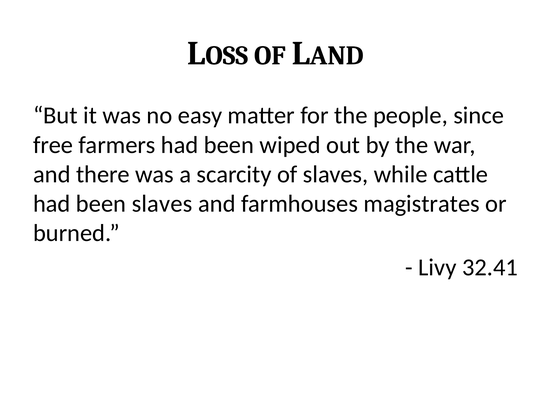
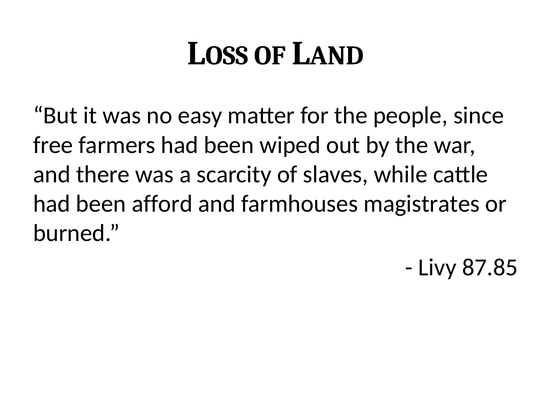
been slaves: slaves -> afford (162, 204)
32.41: 32.41 -> 87.85 (490, 268)
